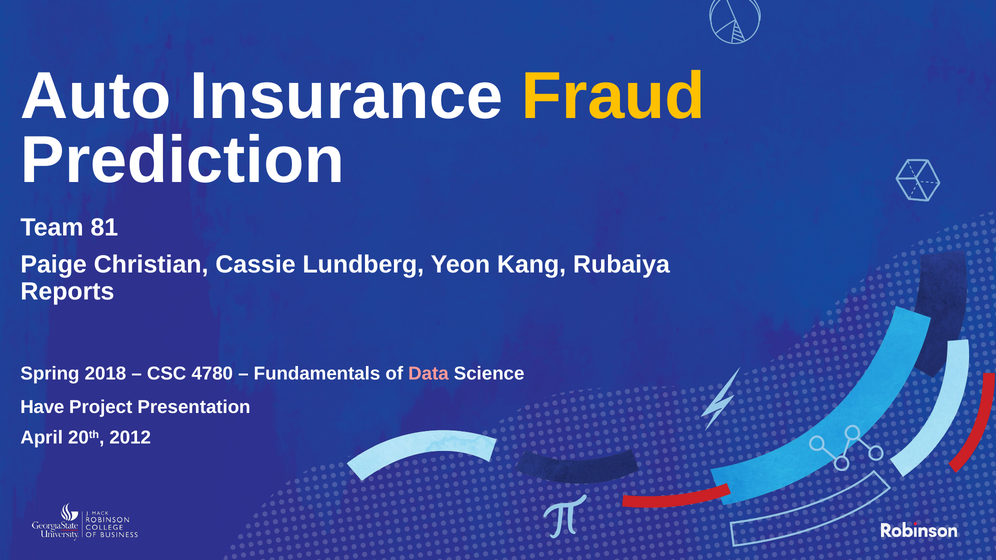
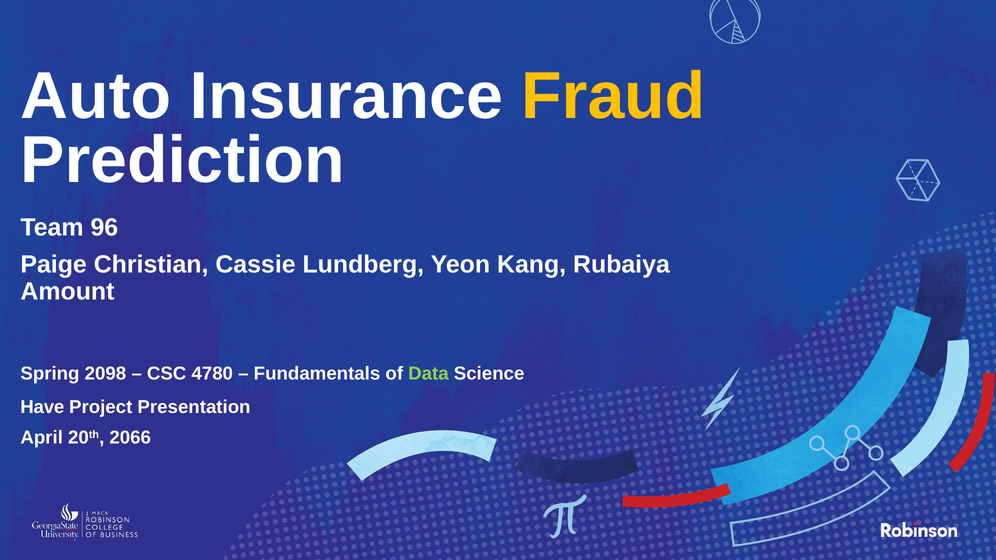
81: 81 -> 96 (104, 227)
Reports: Reports -> Amount (67, 292)
2018: 2018 -> 2098 (105, 374)
Data colour: pink -> light green (428, 374)
2012: 2012 -> 2066 (130, 438)
